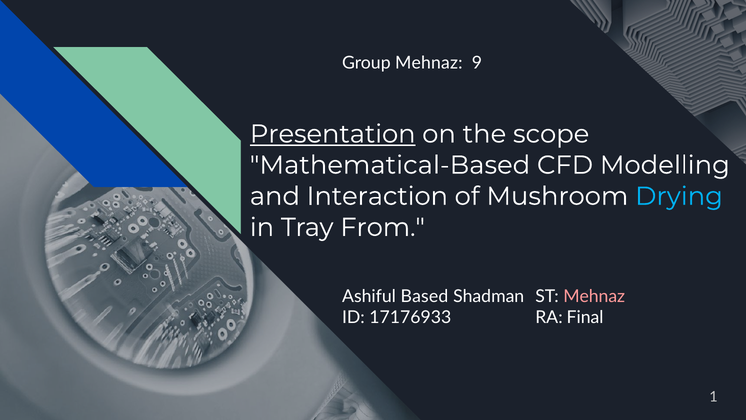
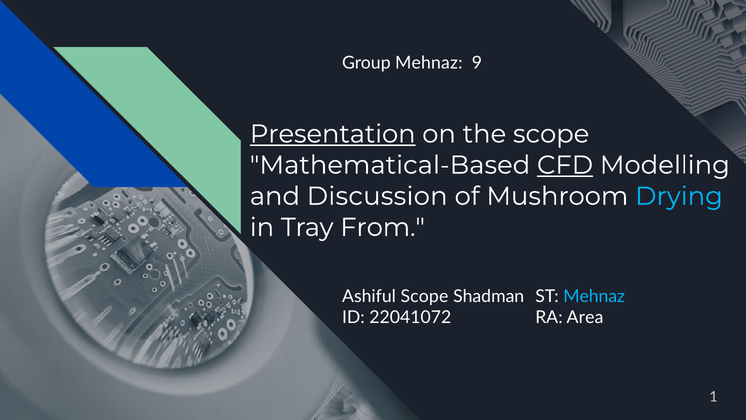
CFD underline: none -> present (565, 165)
Interaction: Interaction -> Discussion (377, 196)
Ashiful Based: Based -> Scope (424, 296)
Mehnaz colour: pink -> light blue (594, 296)
17176933: 17176933 -> 22041072 (410, 317)
Final: Final -> Area (585, 317)
